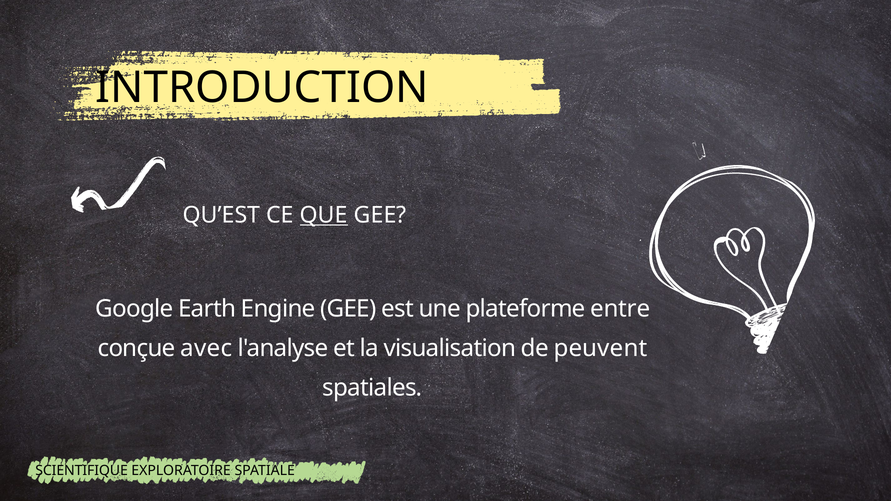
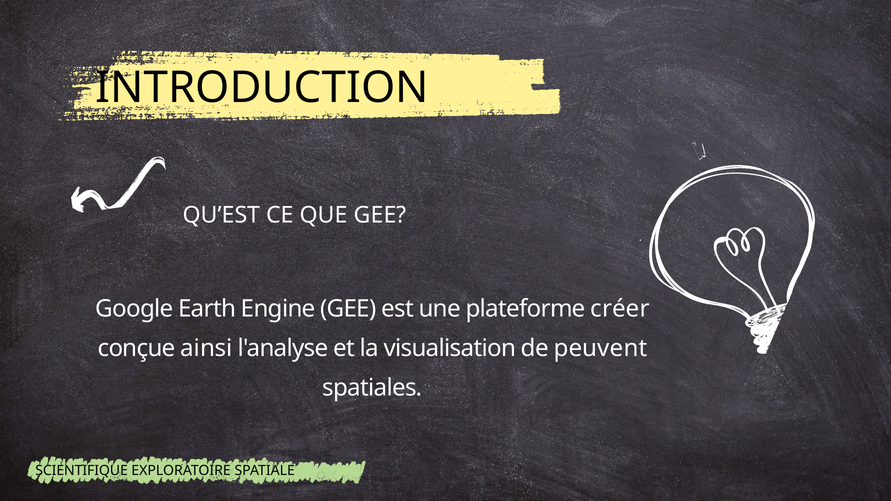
QUE underline: present -> none (324, 215)
entre: entre -> créer (620, 309)
avec: avec -> ainsi (207, 348)
